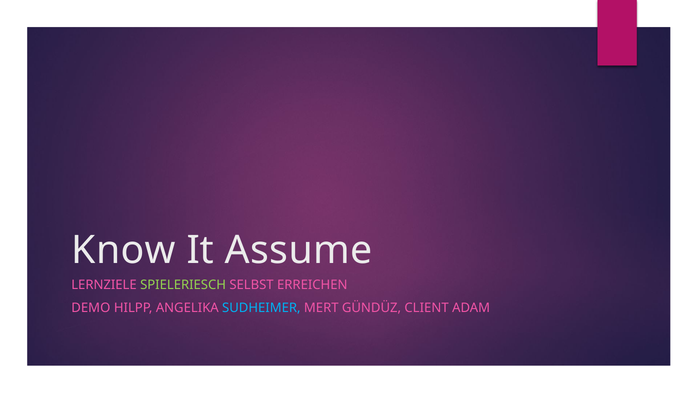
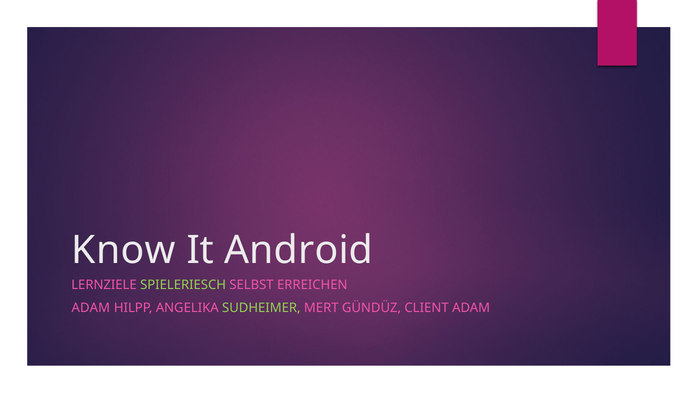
Assume: Assume -> Android (299, 250)
DEMO: DEMO -> ADAM (91, 308)
SUDHEIMER colour: light blue -> light green (261, 308)
